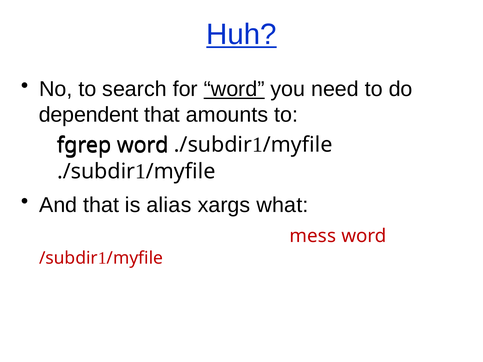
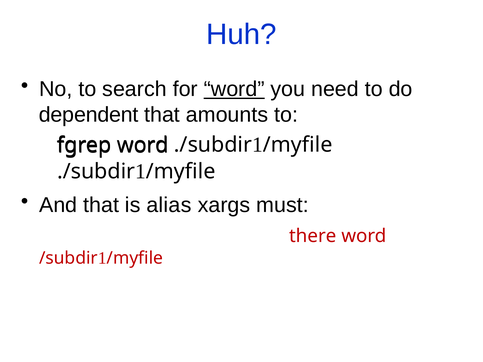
Huh underline: present -> none (241, 35)
what: what -> must (283, 205)
mess: mess -> there (313, 236)
